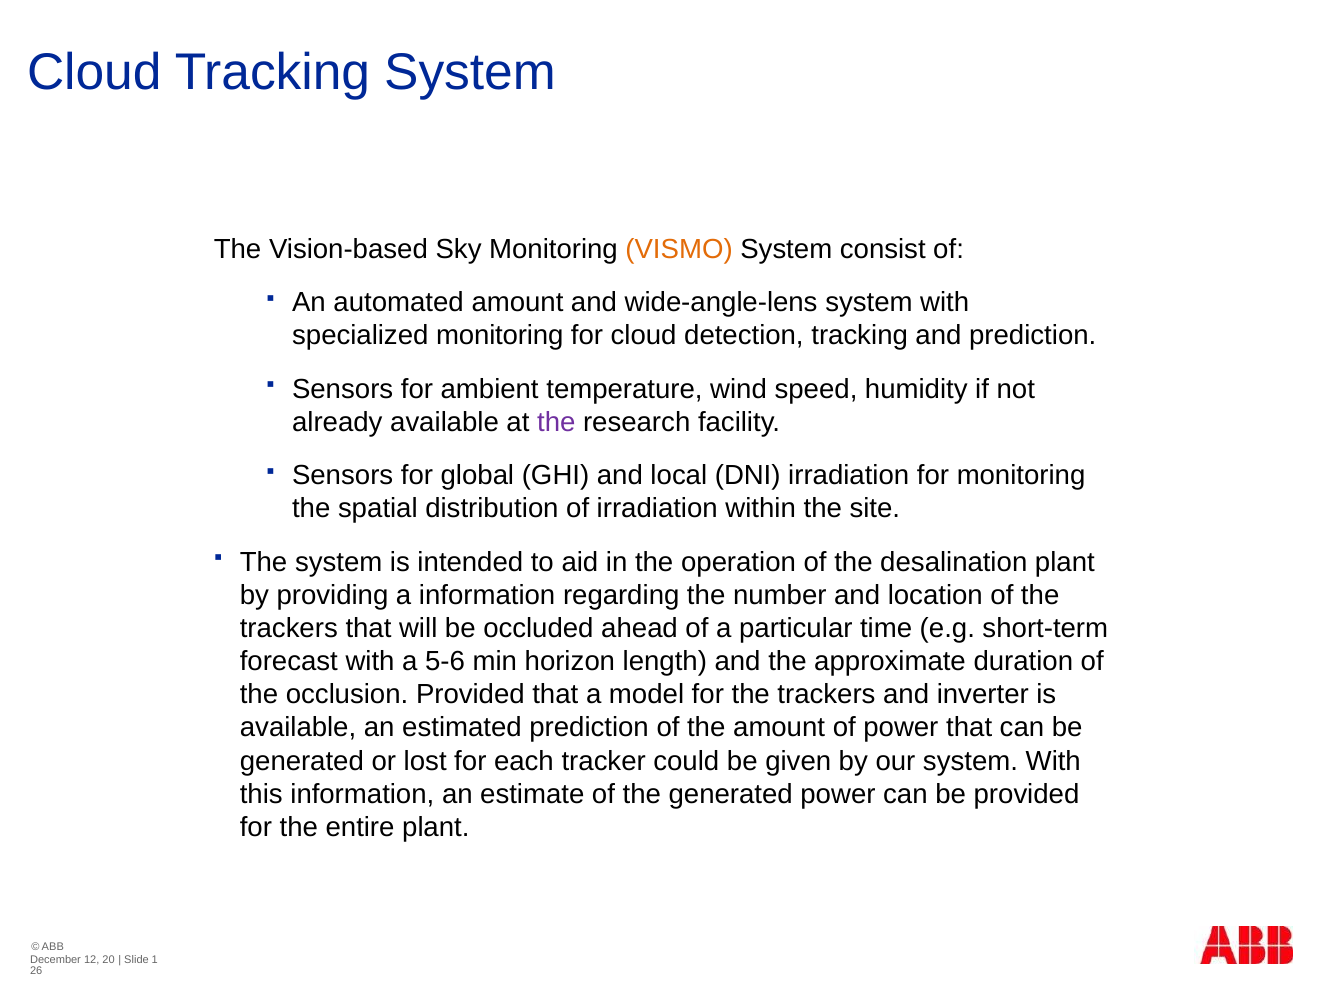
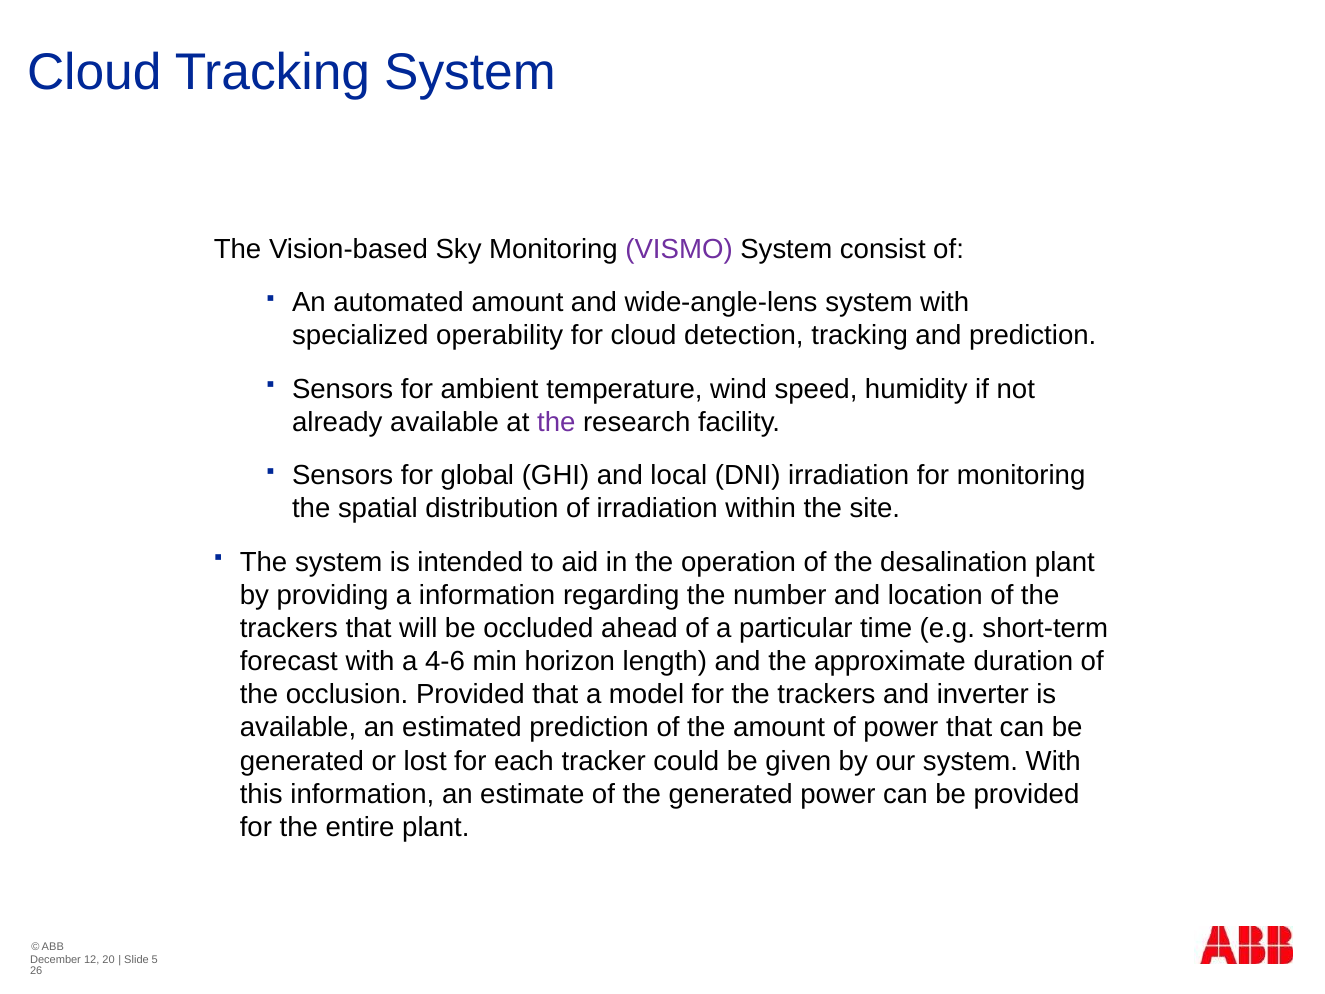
VISMO colour: orange -> purple (679, 249)
specialized monitoring: monitoring -> operability (500, 336)
5-6: 5-6 -> 4-6 (445, 661)
1: 1 -> 5 (155, 959)
